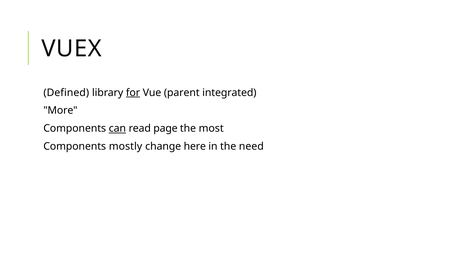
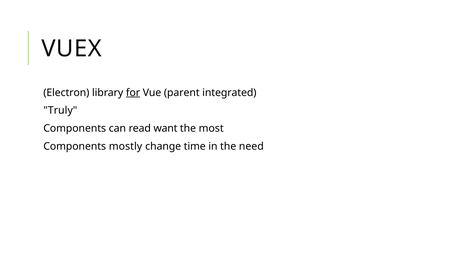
Defined: Defined -> Electron (66, 93)
More: More -> Truly (60, 110)
can underline: present -> none (117, 128)
page: page -> want (166, 128)
here: here -> time (195, 146)
